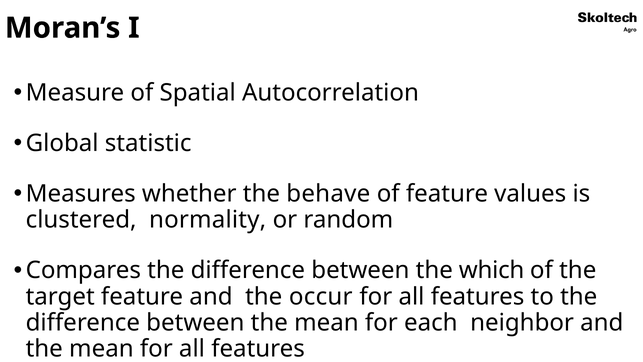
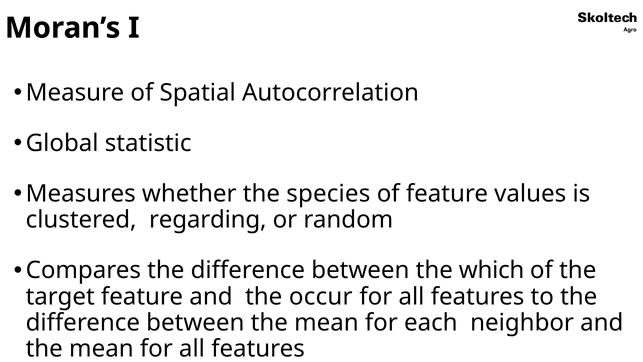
behave: behave -> species (328, 194)
normality: normality -> regarding (208, 220)
